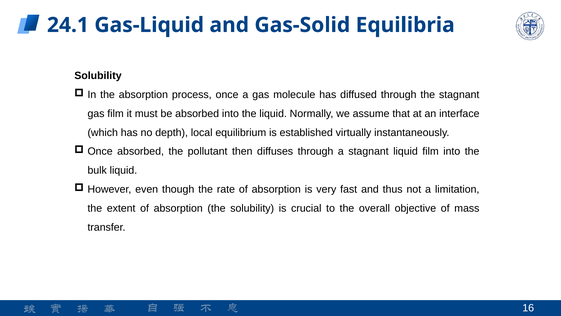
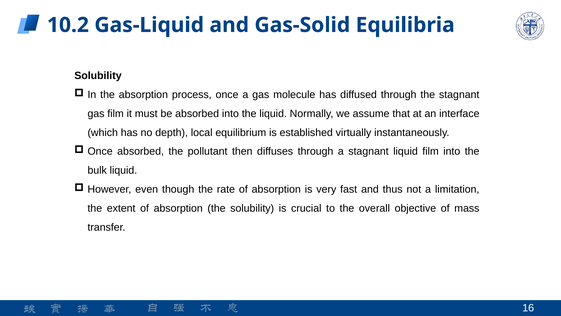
24.1: 24.1 -> 10.2 (68, 25)
